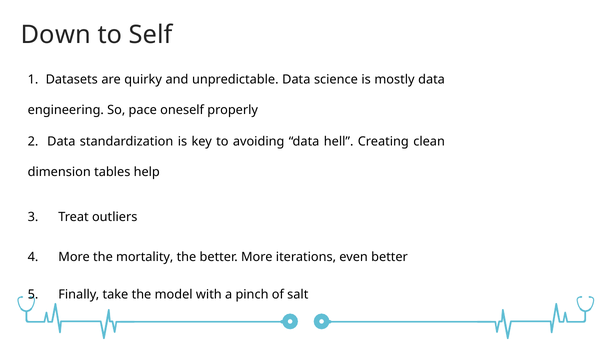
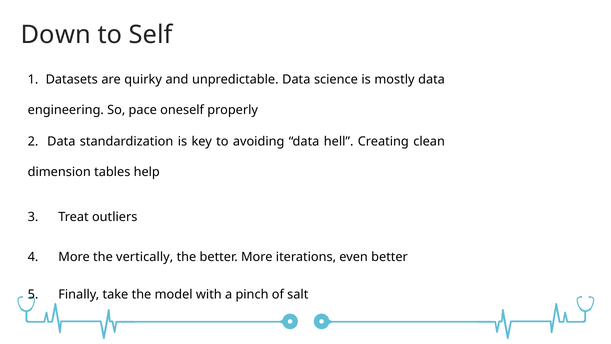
mortality: mortality -> vertically (145, 257)
